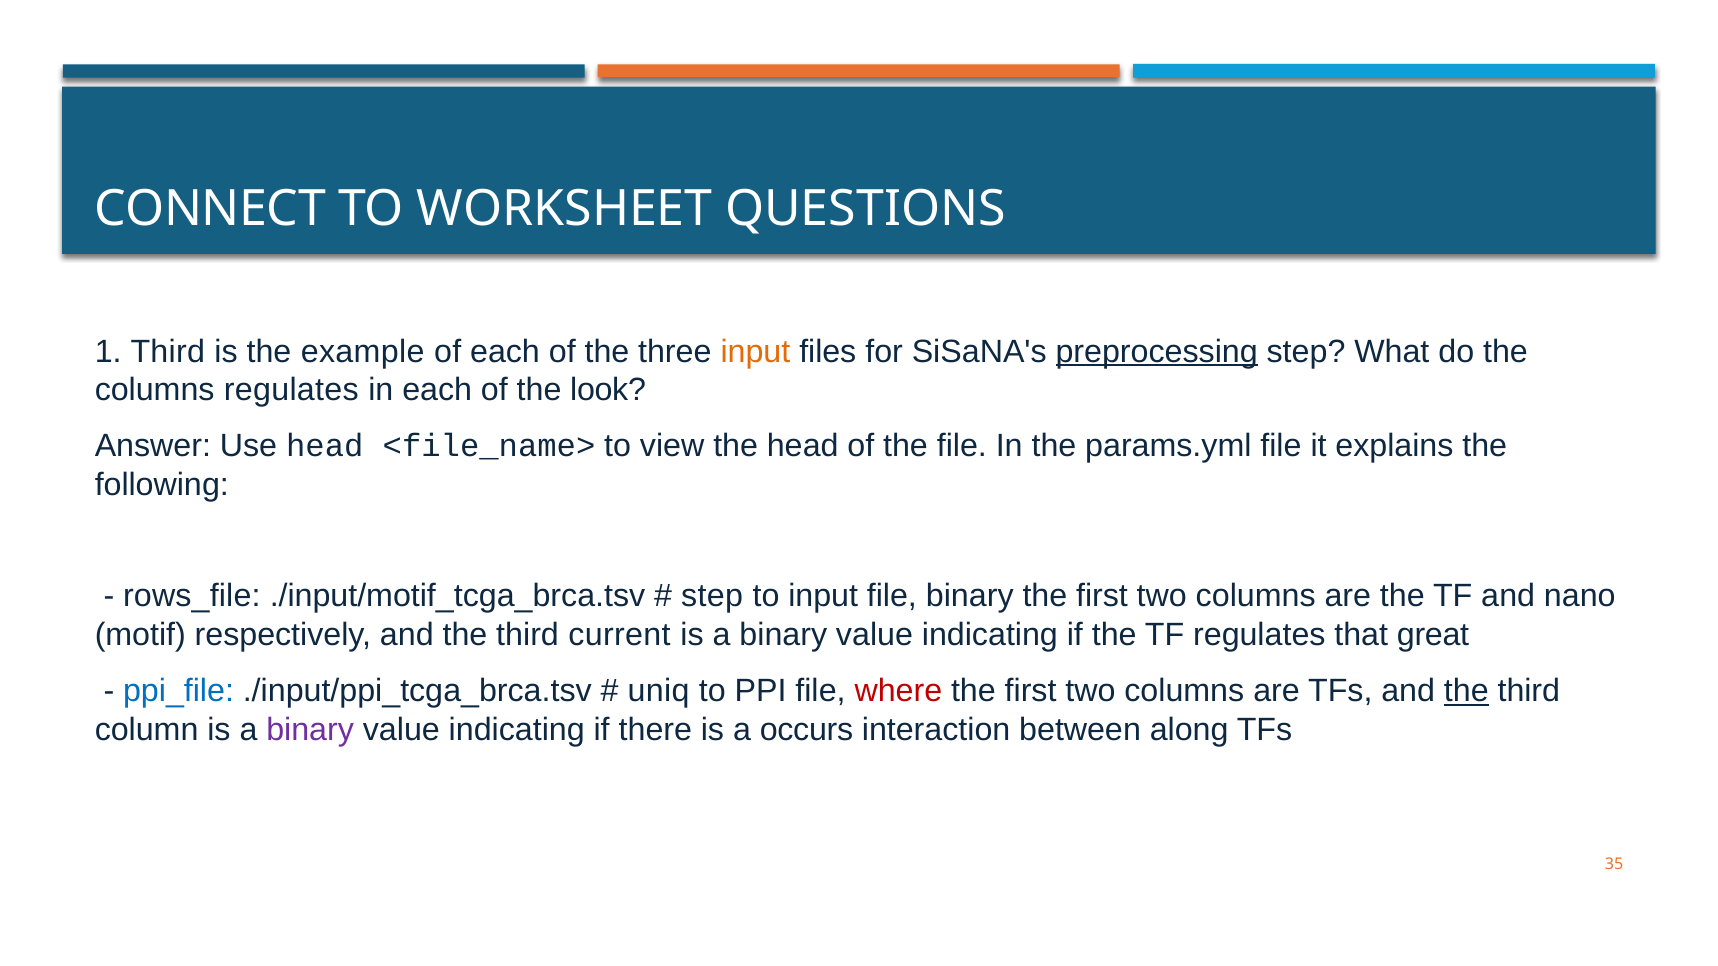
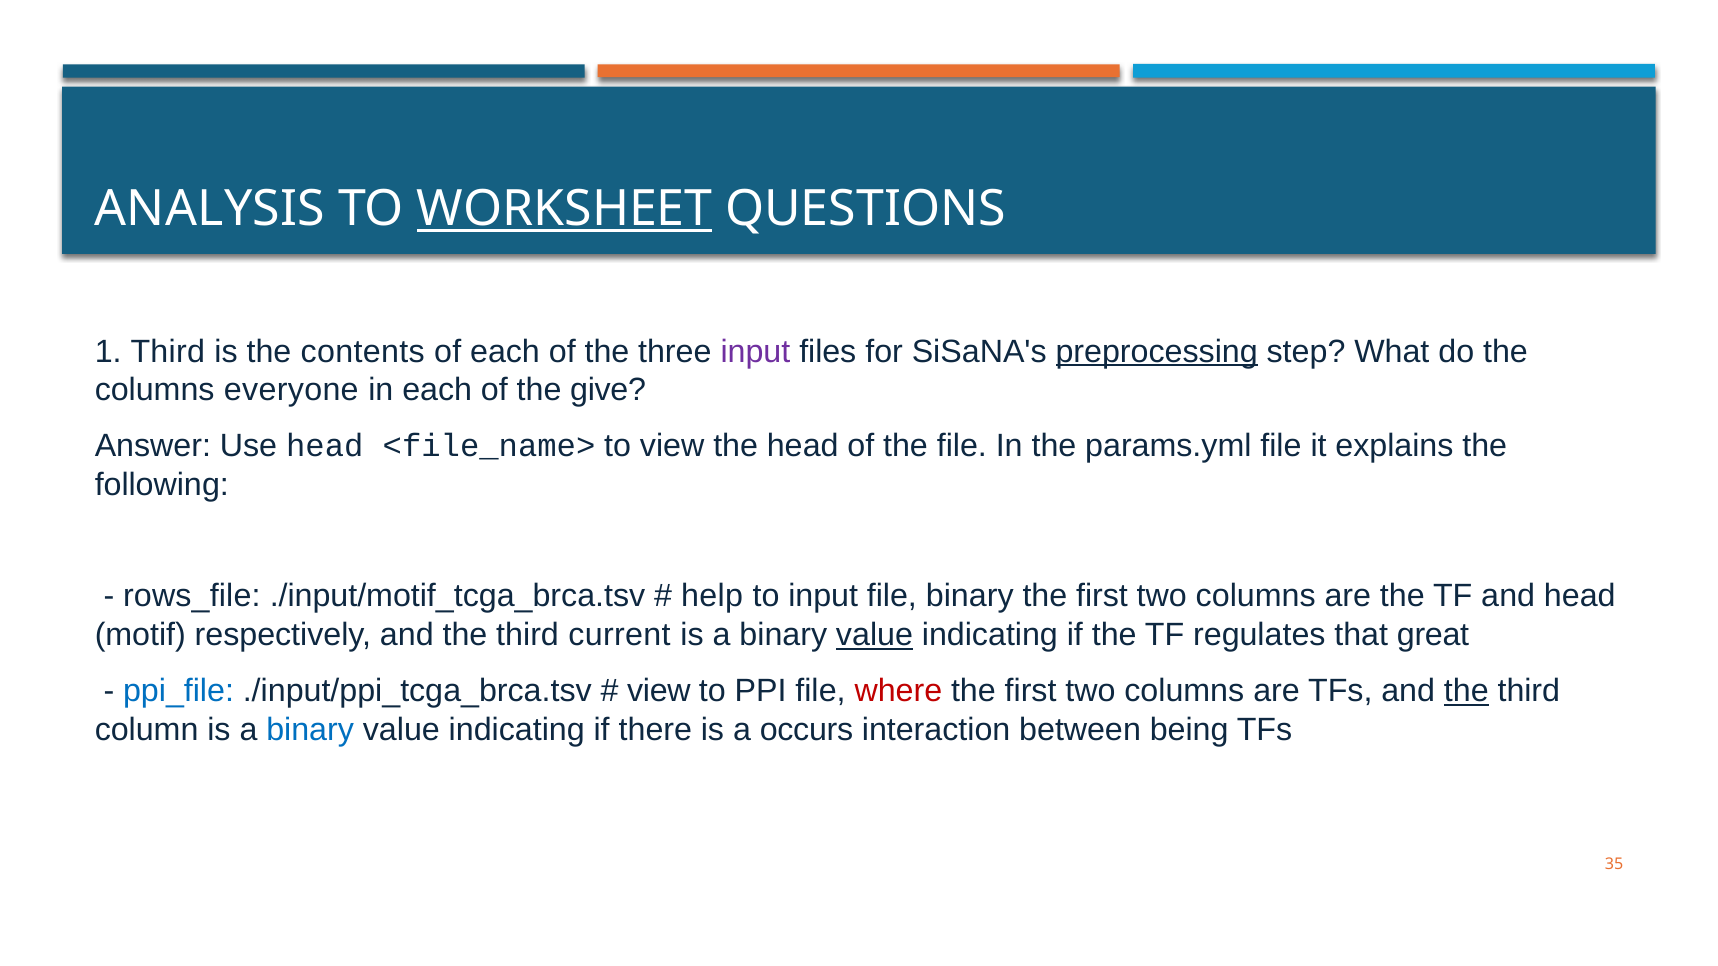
CONNECT: CONNECT -> ANALYSIS (210, 209)
WORKSHEET underline: none -> present (565, 209)
example: example -> contents (363, 352)
input colour: orange -> purple (755, 352)
columns regulates: regulates -> everyone (291, 390)
look: look -> give (608, 390)
step: step -> help (712, 597)
and nano: nano -> head (1580, 597)
value underline: none -> present (874, 635)
uniq: uniq -> view (659, 691)
binary colour: purple -> blue (310, 730)
along: along -> being (1189, 730)
